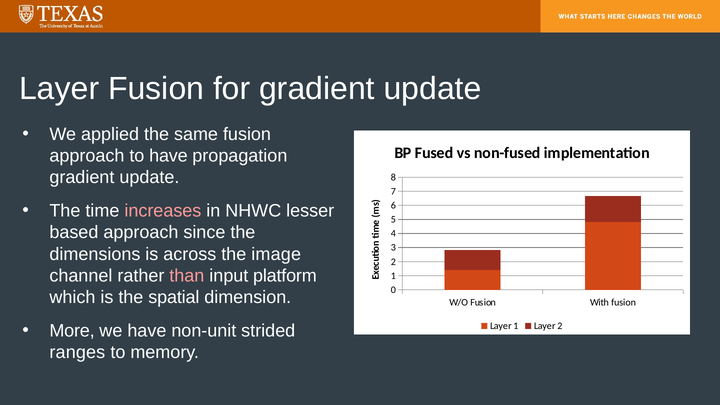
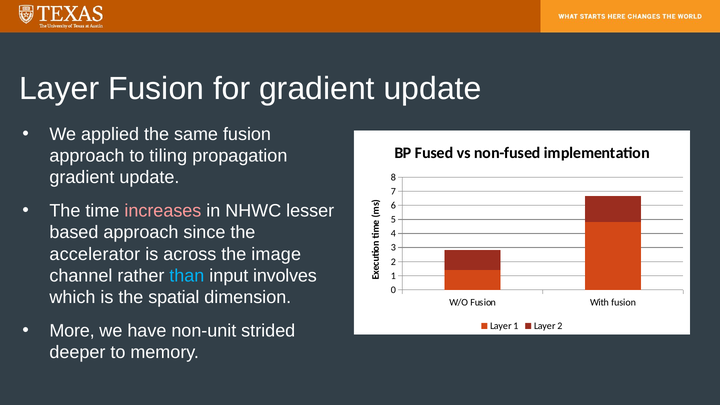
to have: have -> tiling (168, 156)
dimensions: dimensions -> accelerator (95, 254)
than colour: pink -> light blue (187, 276)
platform: platform -> involves (285, 276)
ranges: ranges -> deeper (77, 353)
